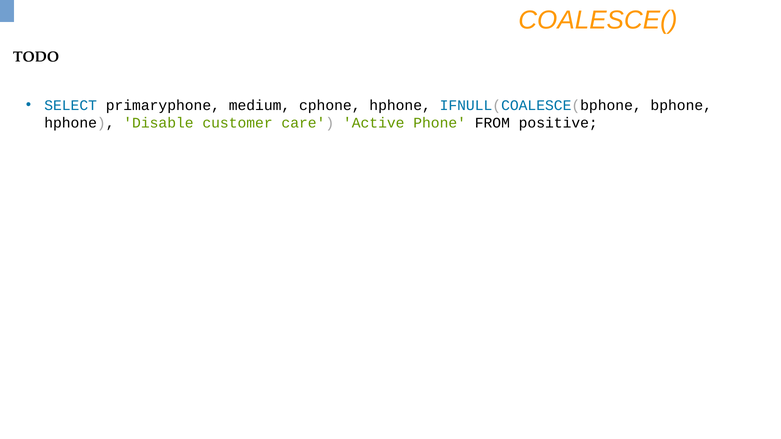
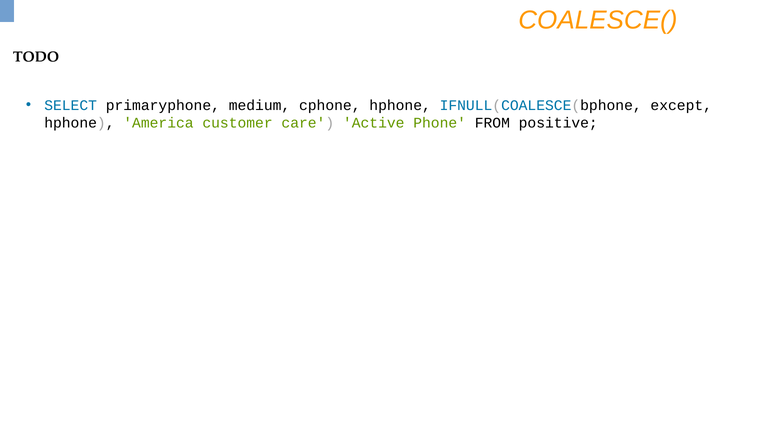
bphone: bphone -> except (681, 106)
Disable: Disable -> America (158, 123)
